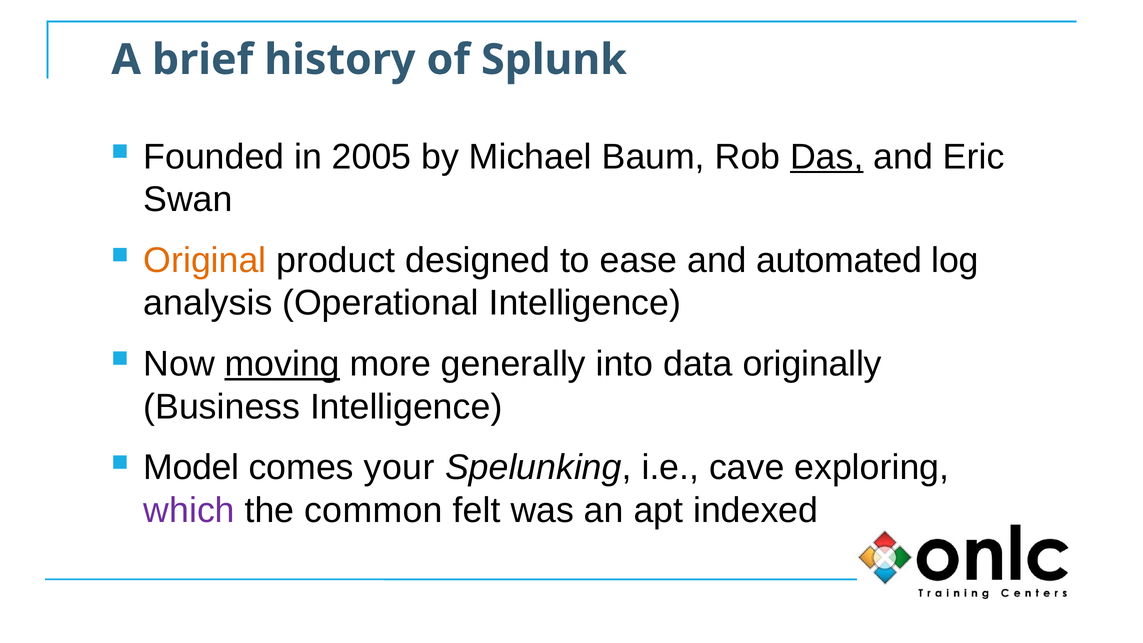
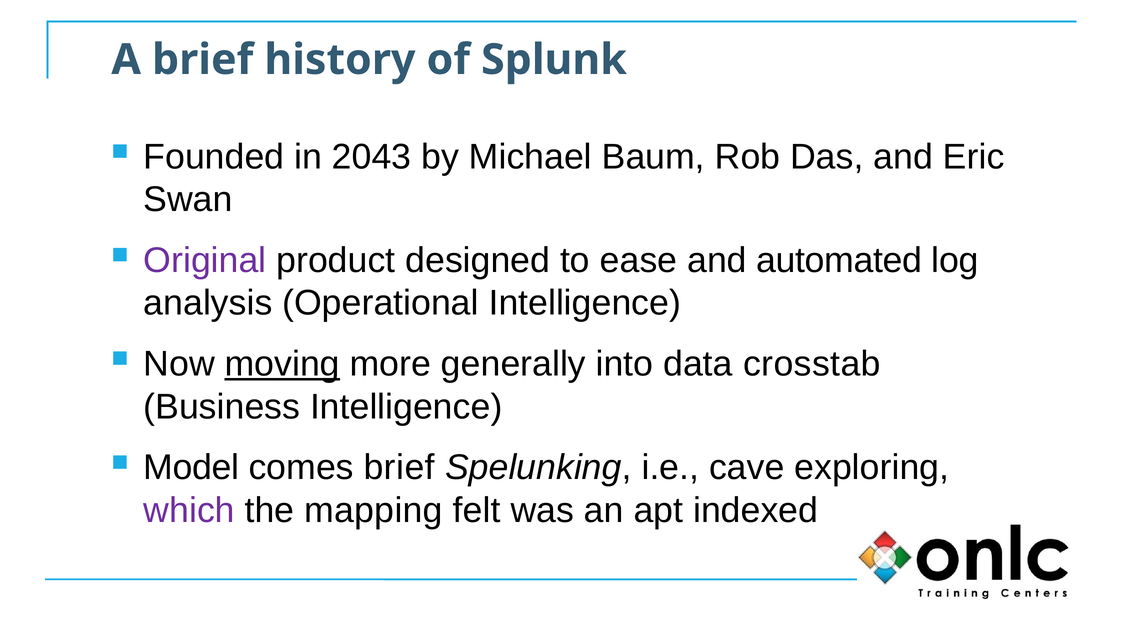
2005: 2005 -> 2043 (372, 157)
Das underline: present -> none (827, 157)
Original colour: orange -> purple (205, 260)
originally: originally -> crosstab (812, 364)
comes your: your -> brief (399, 467)
common: common -> mapping (374, 510)
